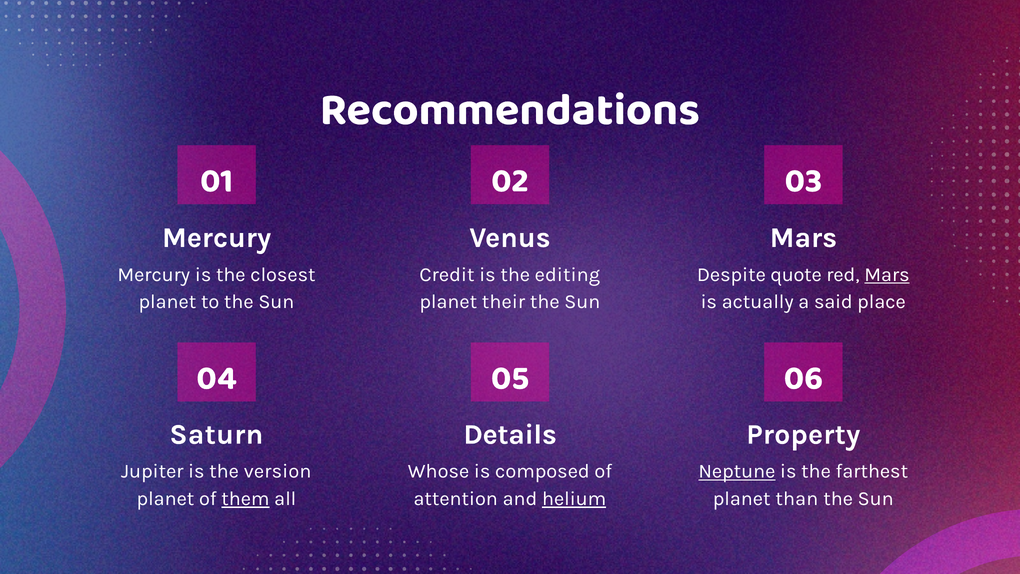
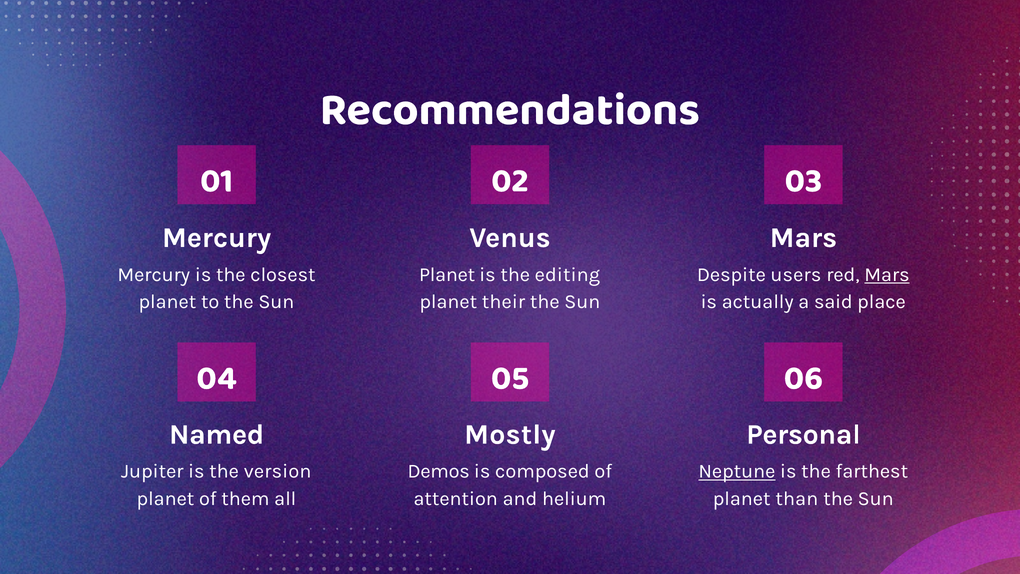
Credit: Credit -> Planet (447, 274)
quote: quote -> users (796, 274)
Saturn: Saturn -> Named (217, 434)
Details: Details -> Mostly (510, 434)
Property: Property -> Personal (803, 434)
Whose: Whose -> Demos (439, 471)
them underline: present -> none (245, 499)
helium underline: present -> none (574, 499)
